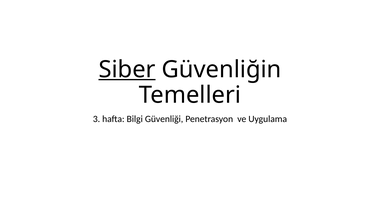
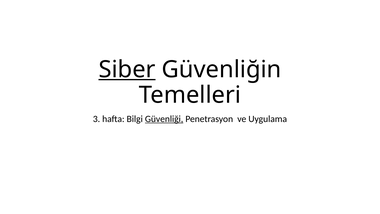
Güvenliği underline: none -> present (164, 119)
